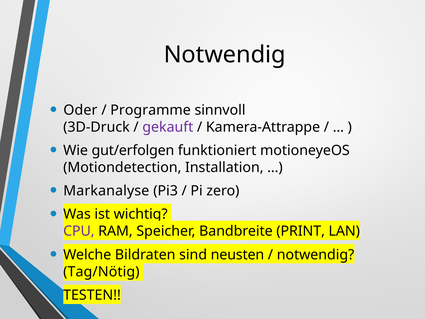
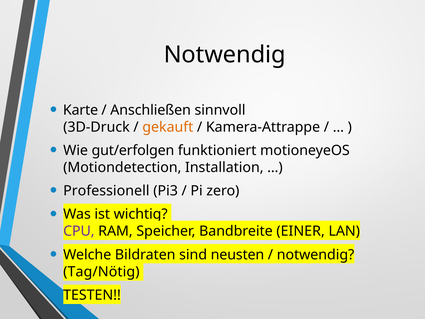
Oder: Oder -> Karte (81, 110)
Programme: Programme -> Anschließen (151, 110)
gekauft colour: purple -> orange (168, 127)
Markanalyse: Markanalyse -> Professionell (106, 191)
PRINT: PRINT -> EINER (301, 231)
